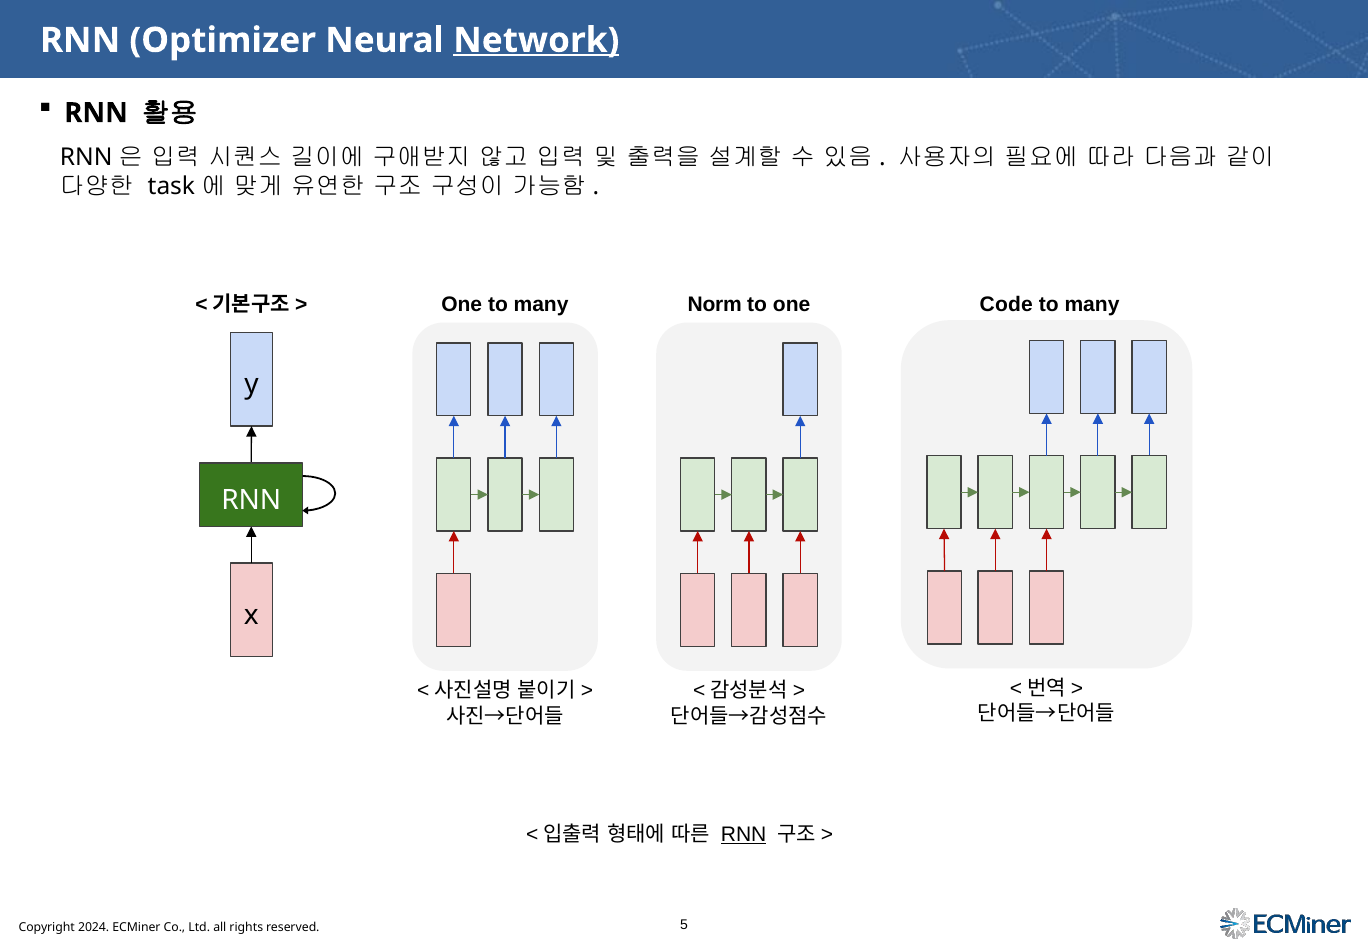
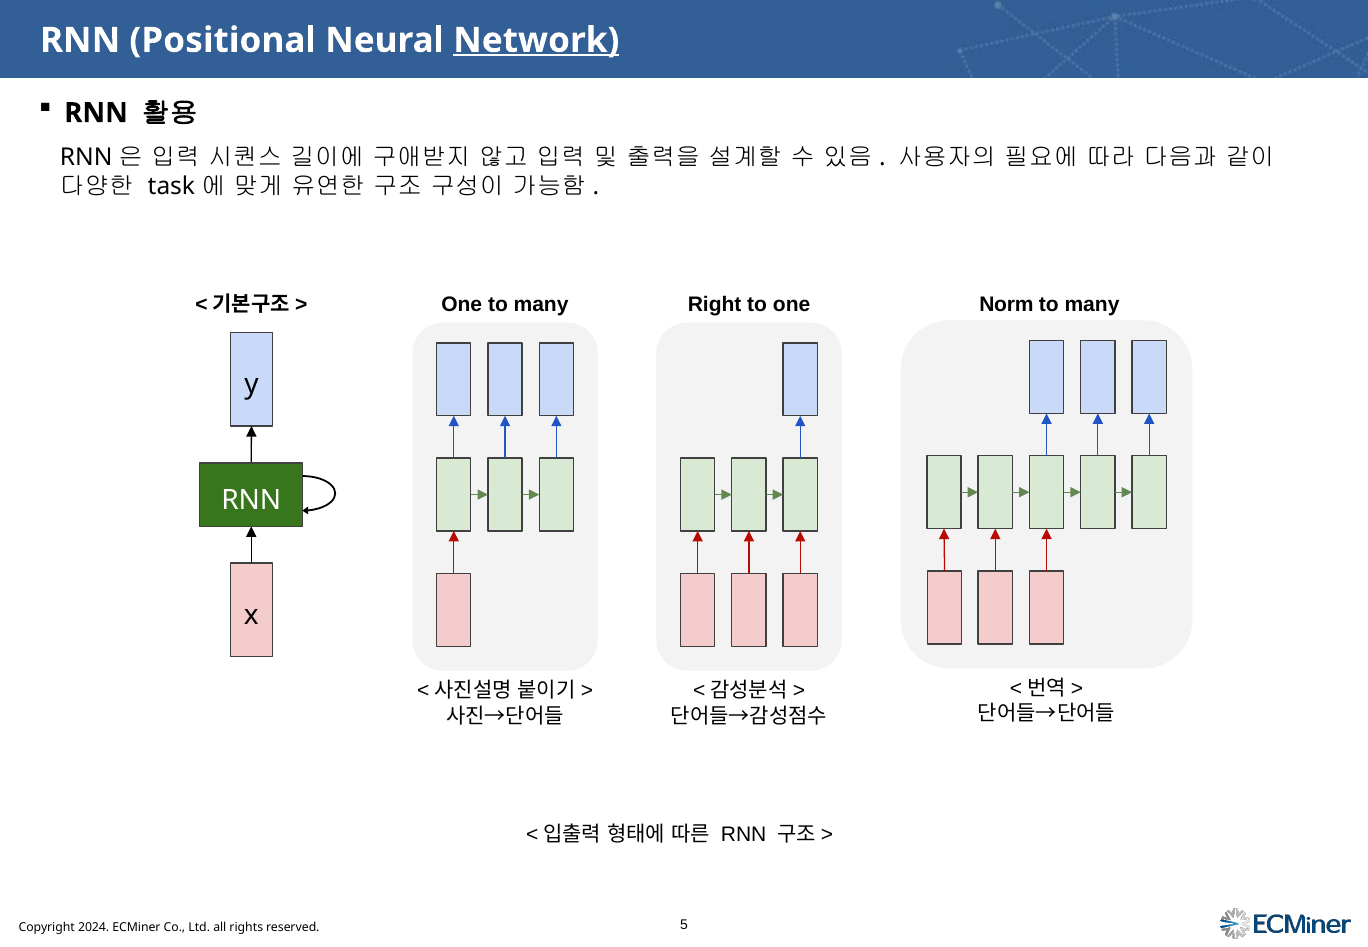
Optimizer: Optimizer -> Positional (223, 40)
Norm: Norm -> Right (715, 304)
Code: Code -> Norm (1006, 305)
RNN underline: present -> none (744, 835)
